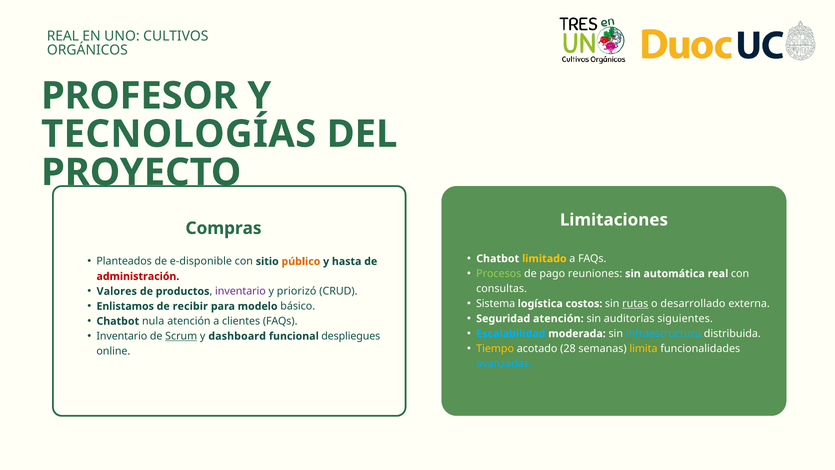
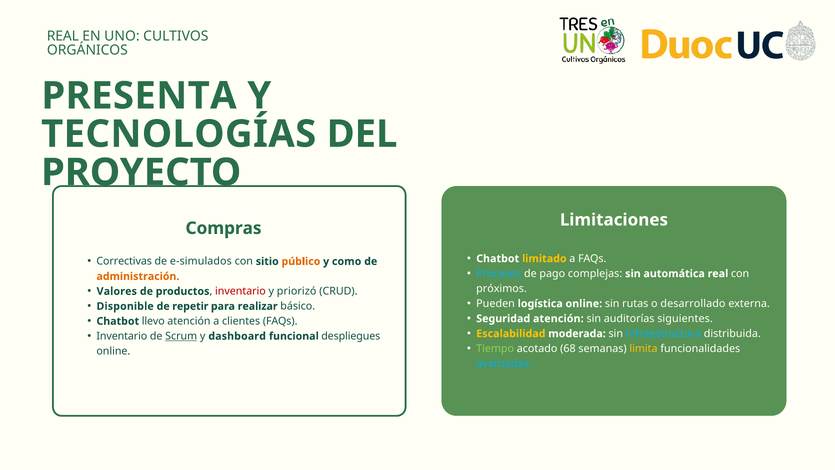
PROFESOR: PROFESOR -> PRESENTA (139, 96)
Planteados: Planteados -> Correctivas (124, 261)
e-disponible: e-disponible -> e-simulados (201, 261)
hasta: hasta -> como (347, 261)
Procesos colour: light green -> light blue (499, 273)
reuniones: reuniones -> complejas (595, 273)
administración colour: red -> orange (138, 276)
consultas: consultas -> próximos (502, 288)
inventario colour: purple -> red (240, 291)
Sistema: Sistema -> Pueden (496, 303)
logística costos: costos -> online (584, 303)
rutas underline: present -> none (635, 303)
Enlistamos: Enlistamos -> Disponible (125, 306)
recibir: recibir -> repetir (190, 306)
modelo: modelo -> realizar (258, 306)
nula: nula -> llevo (153, 321)
Escalabilidad colour: light blue -> yellow (511, 333)
Tiempo colour: yellow -> light green (495, 348)
28: 28 -> 68 (568, 348)
